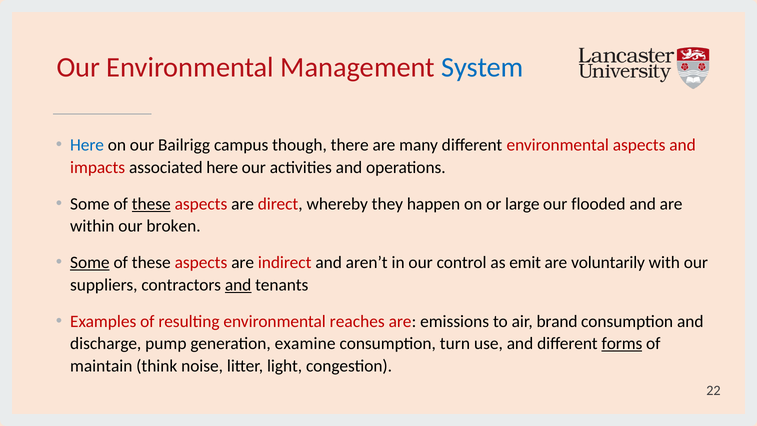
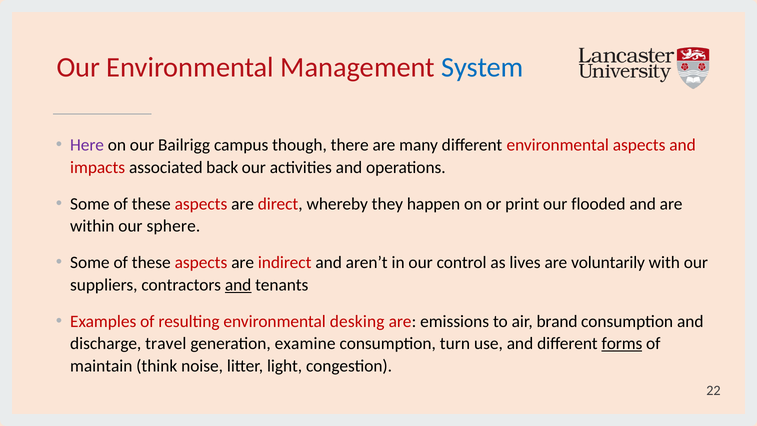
Here colour: blue -> purple (87, 145)
associated here: here -> back (222, 167)
these underline: present -> none (151, 204)
large: large -> print (522, 204)
broken: broken -> sphere (173, 226)
Some underline: present -> none (90, 263)
emit: emit -> lives (525, 263)
reaches: reaches -> desking (357, 321)
pump: pump -> travel (166, 344)
